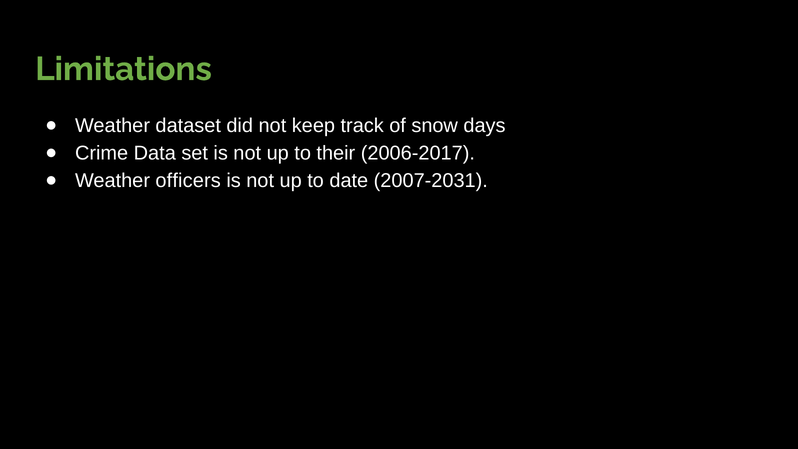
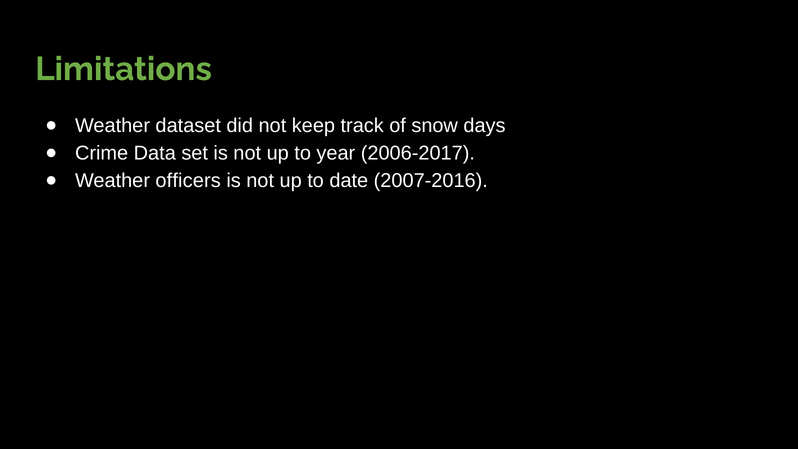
their: their -> year (336, 153)
2007-2031: 2007-2031 -> 2007-2016 (431, 181)
